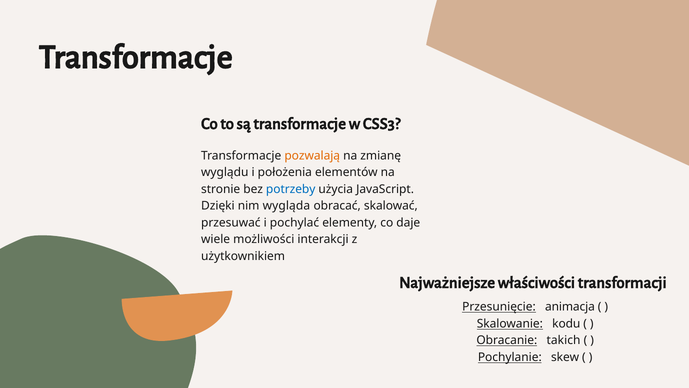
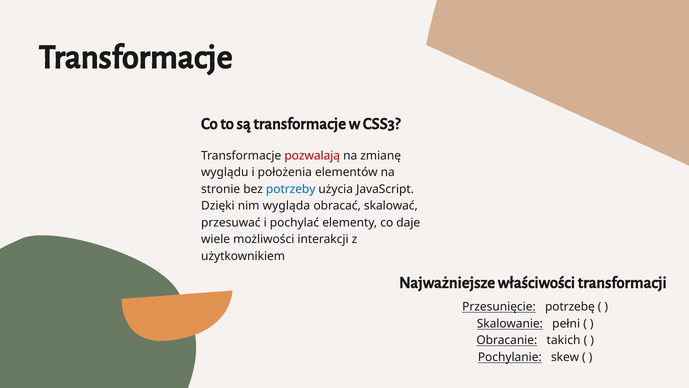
pozwalają colour: orange -> red (312, 156)
animacja: animacja -> potrzebę (570, 307)
kodu: kodu -> pełni (566, 323)
